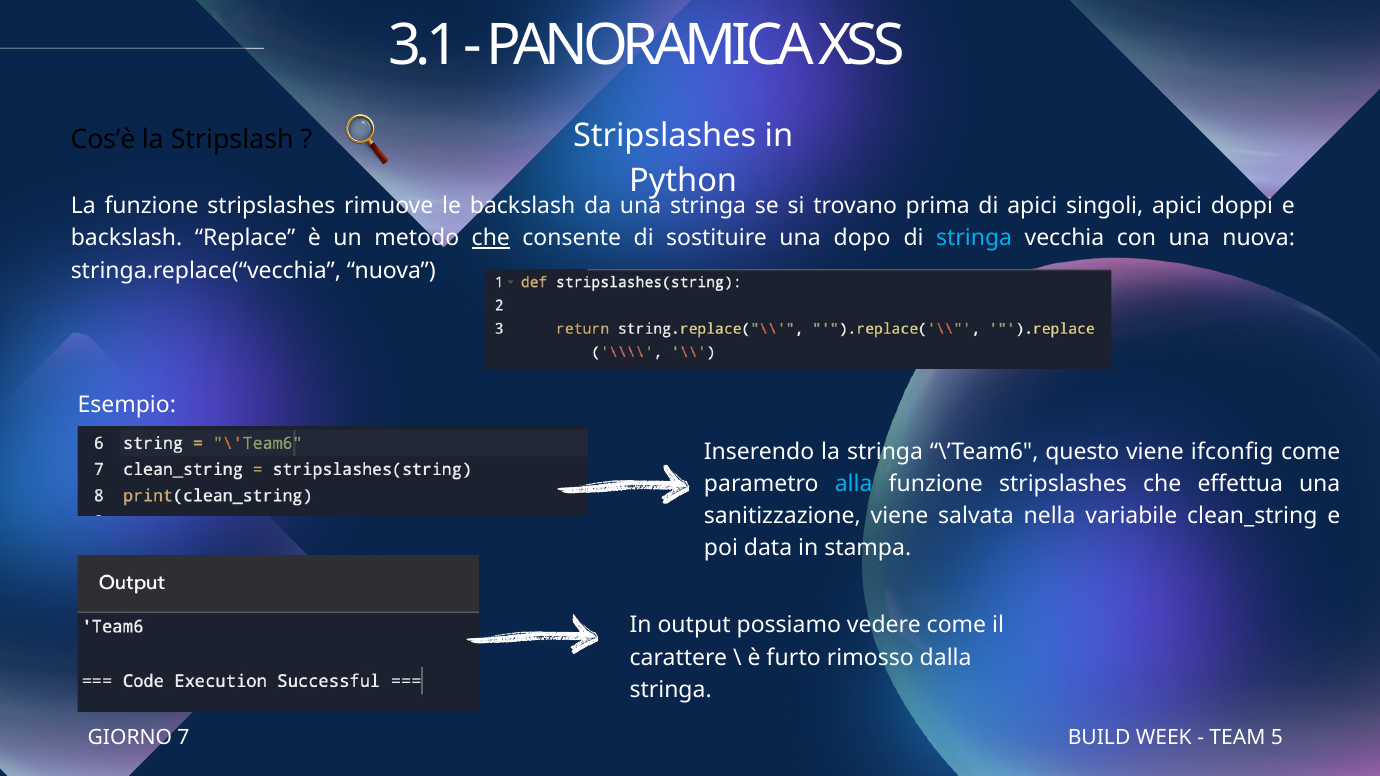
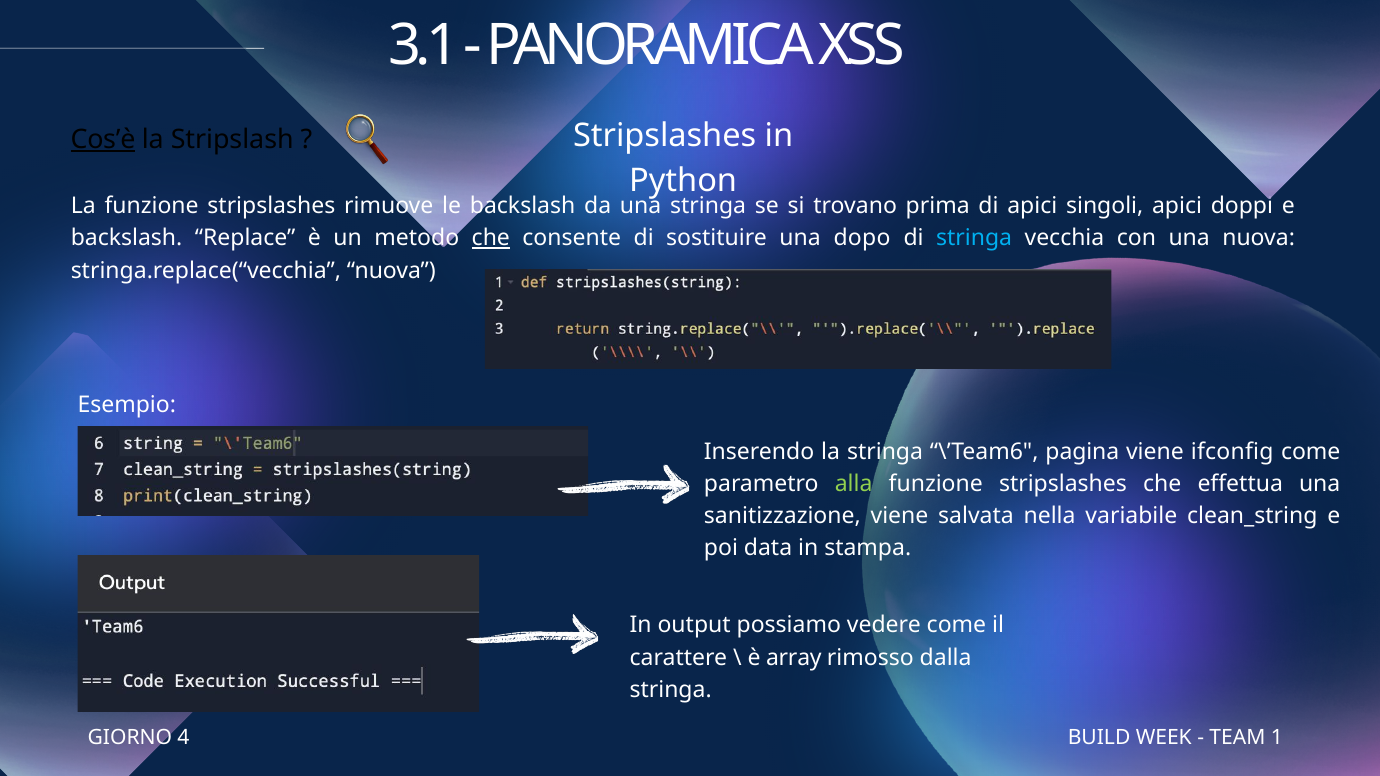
Cos’è underline: none -> present (103, 140)
questo: questo -> pagina (1082, 452)
alla colour: light blue -> light green (854, 484)
furto: furto -> array (794, 658)
7: 7 -> 4 (183, 738)
5: 5 -> 1 (1277, 738)
